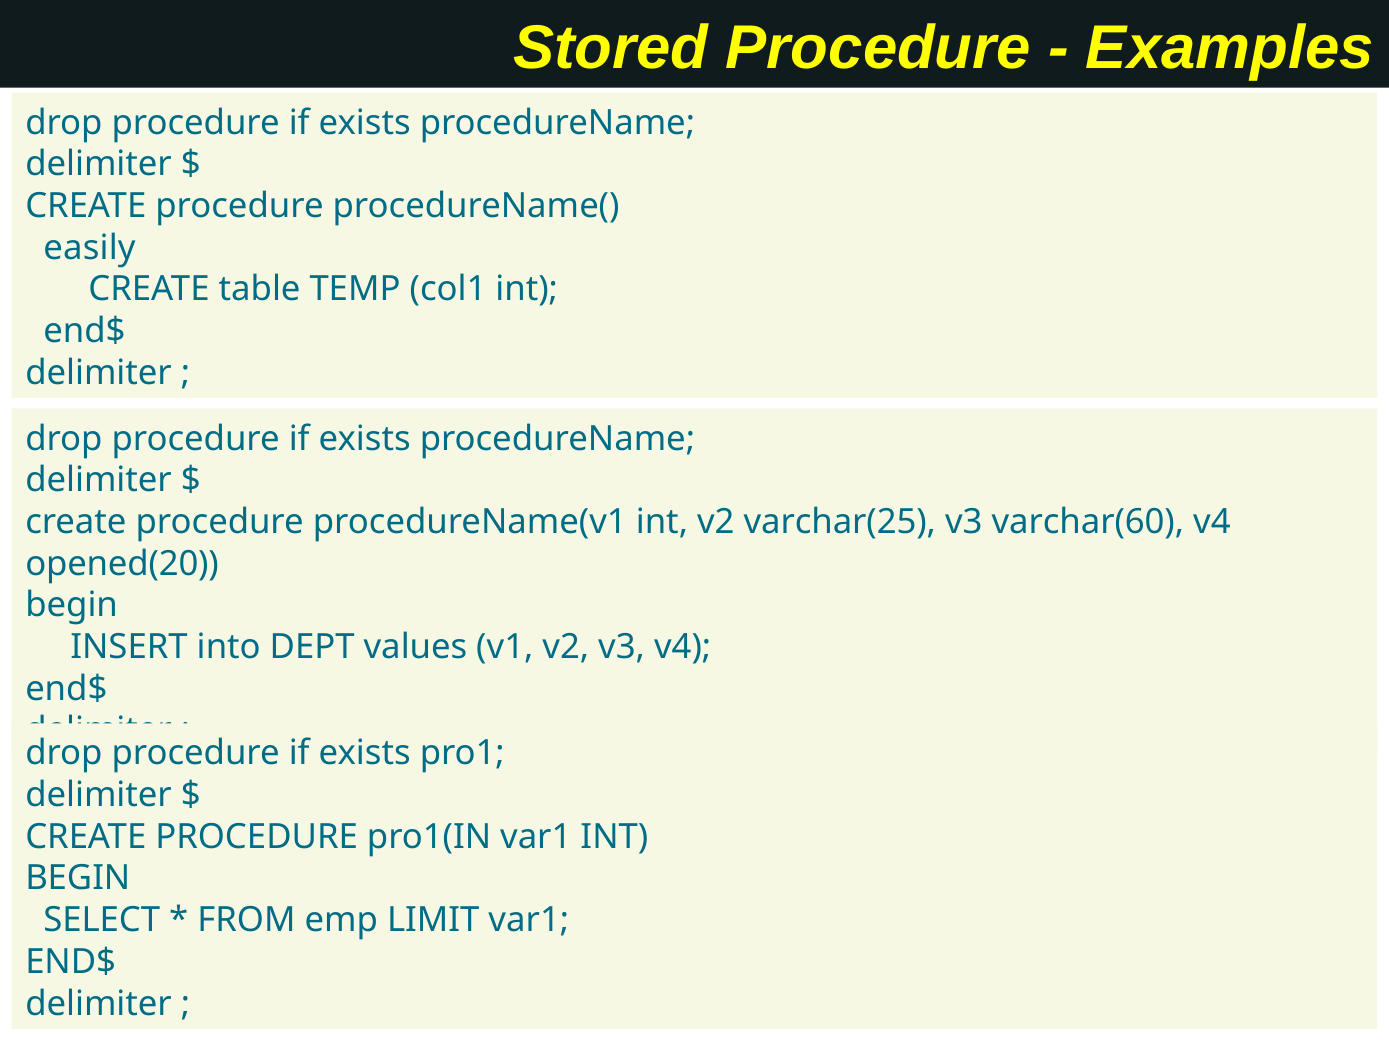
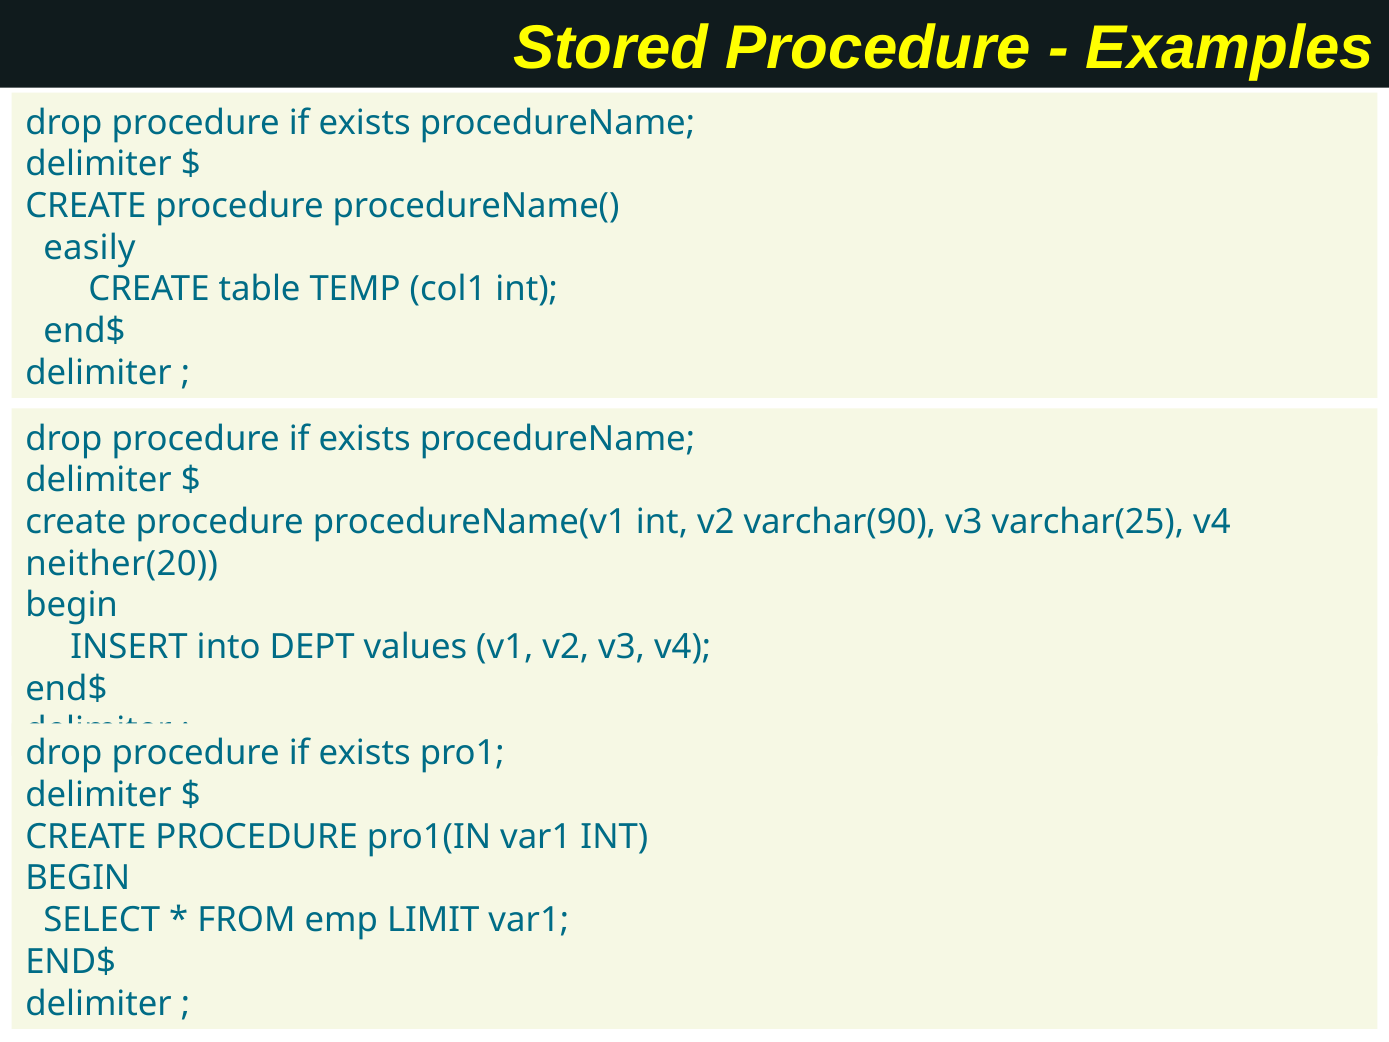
varchar(25: varchar(25 -> varchar(90 (840, 522)
varchar(60: varchar(60 -> varchar(25 (1088, 522)
opened(20: opened(20 -> neither(20 (122, 563)
